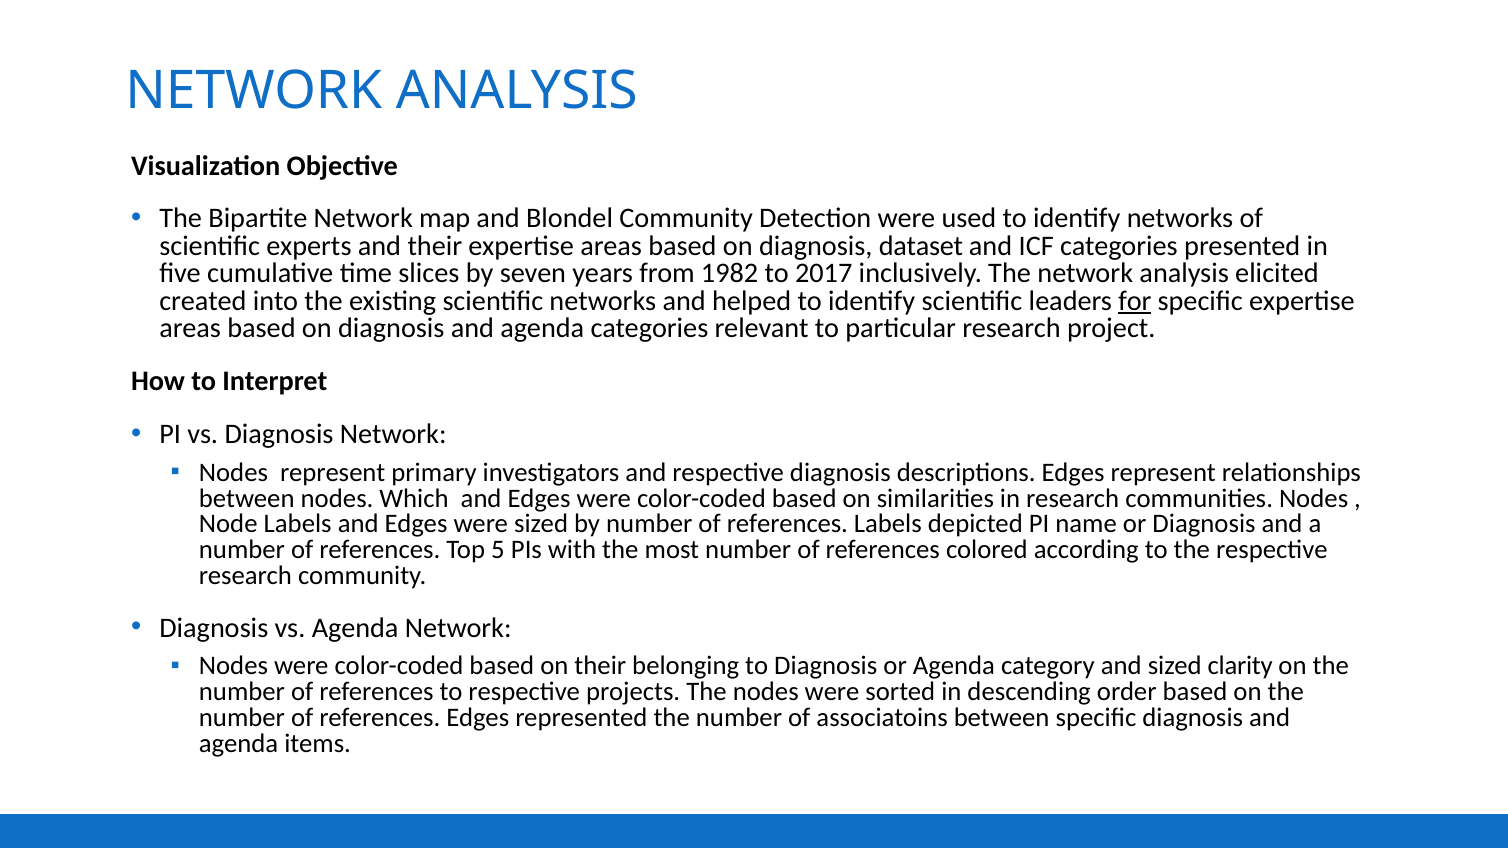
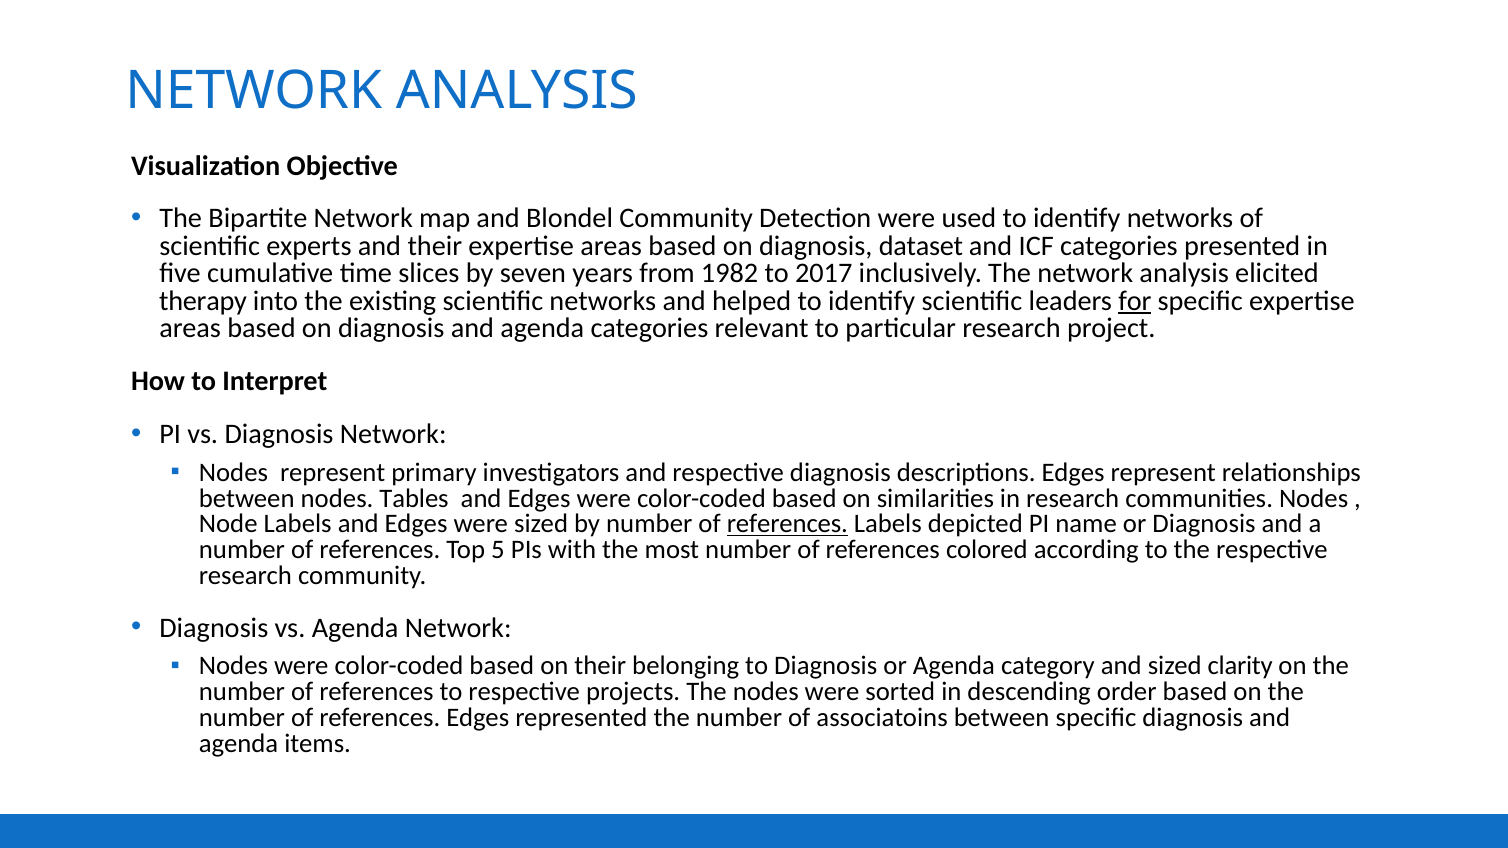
created: created -> therapy (203, 301)
Which: Which -> Tables (414, 498)
references underline: none -> present (787, 524)
